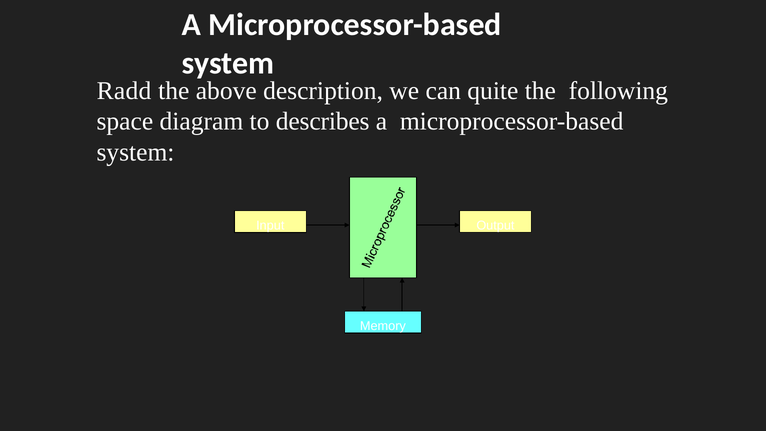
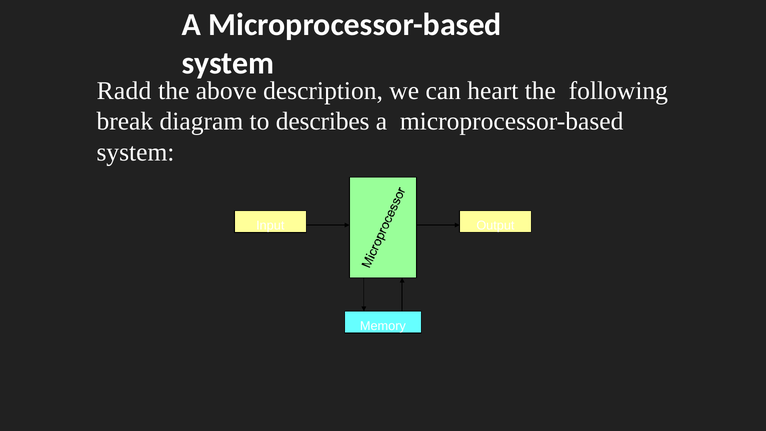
quite: quite -> heart (493, 91)
space: space -> break (125, 122)
